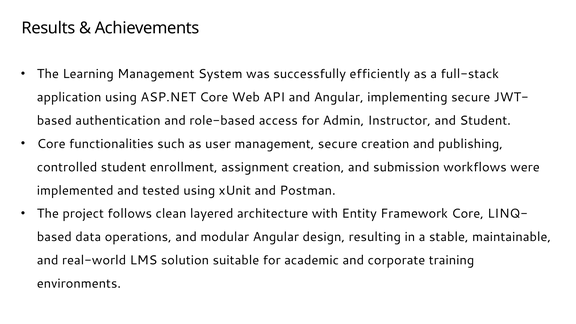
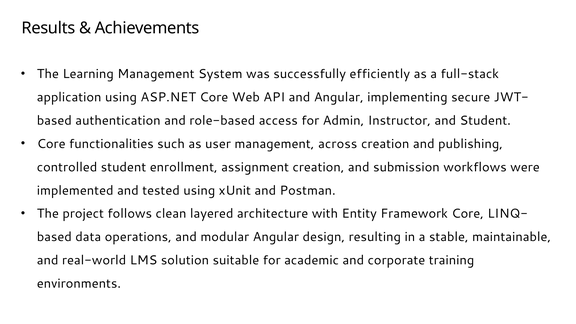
management secure: secure -> across (338, 144)
